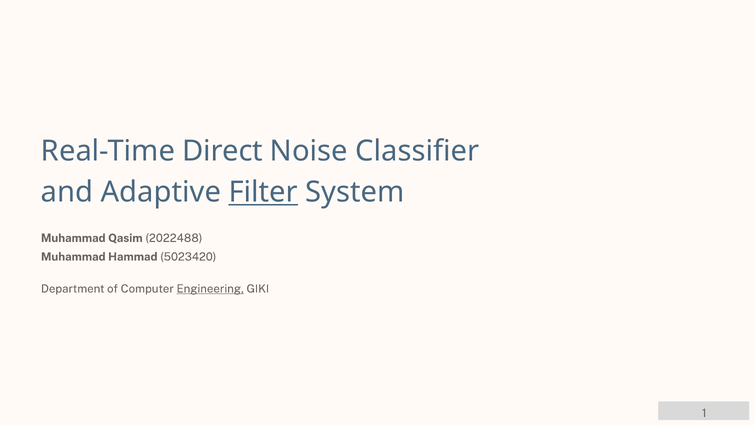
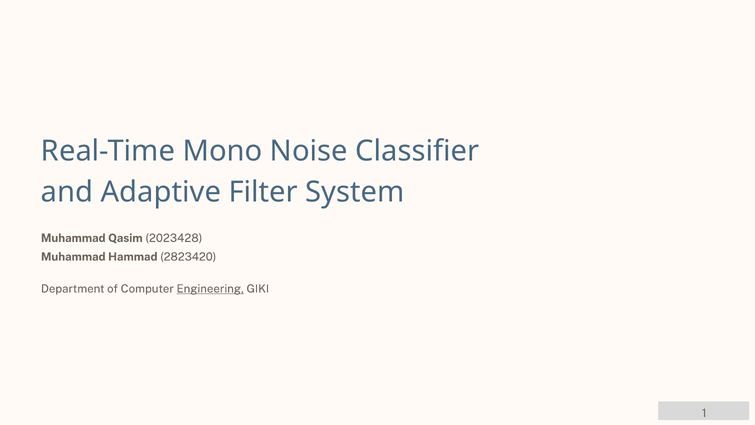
Direct: Direct -> Mono (223, 151)
Filter underline: present -> none (263, 192)
2022488: 2022488 -> 2023428 (174, 238)
5023420: 5023420 -> 2823420 (188, 257)
